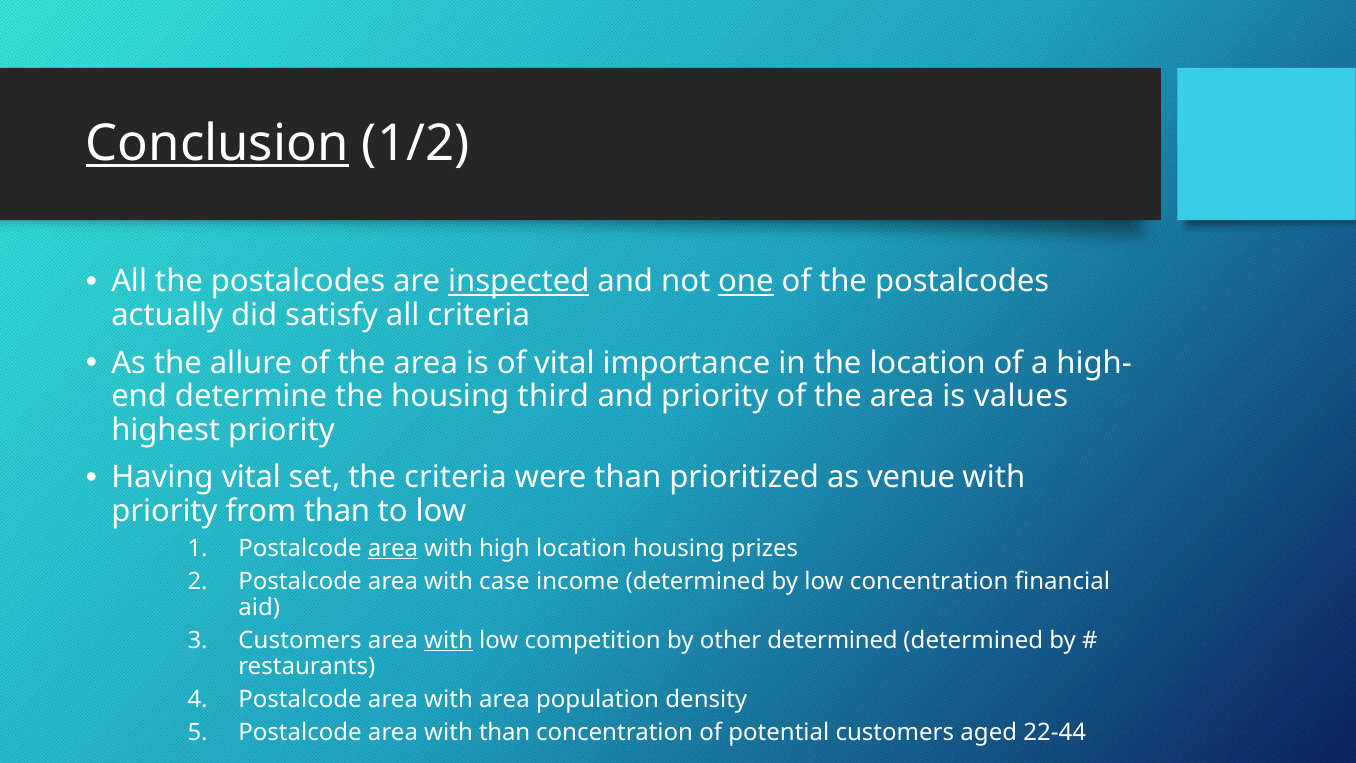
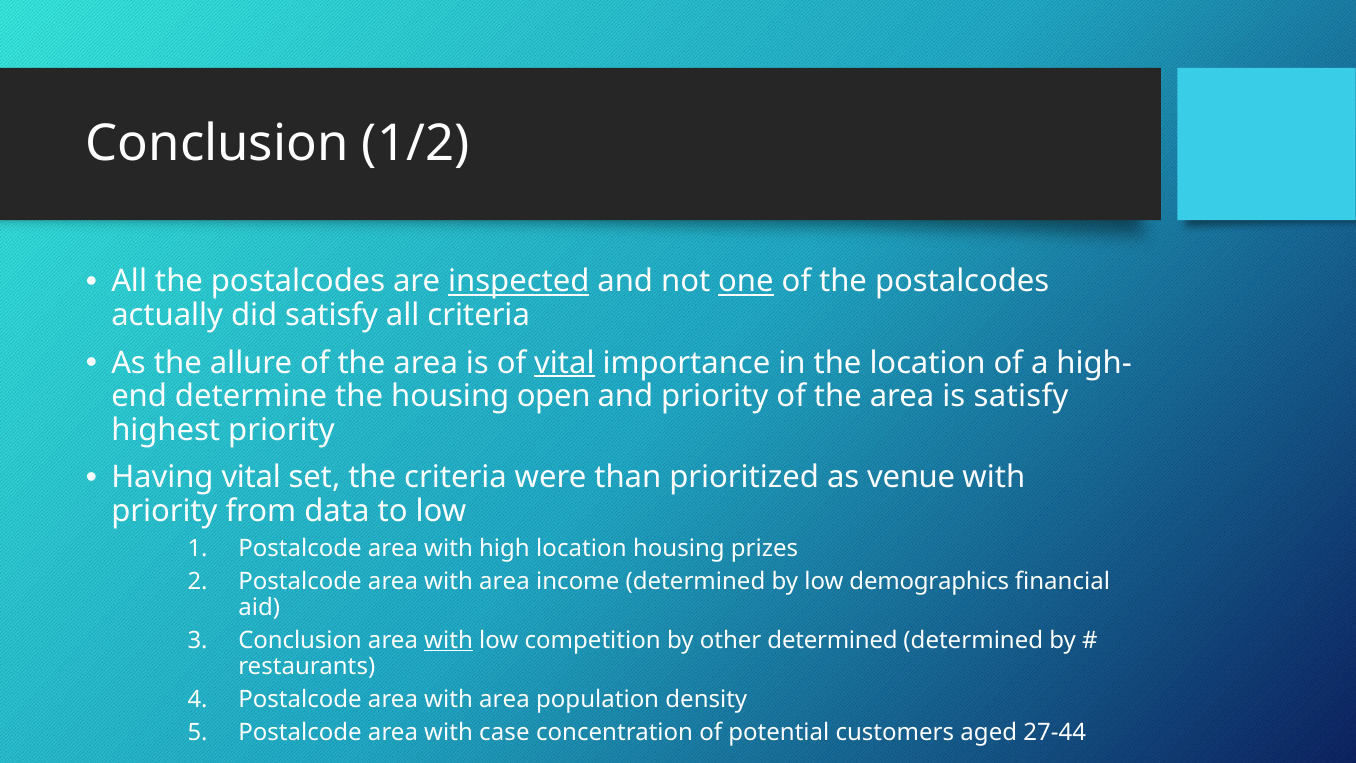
Conclusion underline: present -> none (217, 144)
vital underline: none -> present (564, 363)
third: third -> open (554, 396)
is values: values -> satisfy (1021, 396)
from than: than -> data (337, 511)
area underline: present -> none (393, 548)
case: case -> area (504, 581)
low concentration: concentration -> demographics (929, 581)
Customers: Customers -> Conclusion (300, 640)
with than: than -> case (504, 732)
22-44: 22-44 -> 27-44 (1055, 732)
